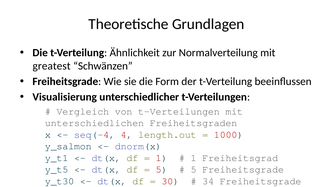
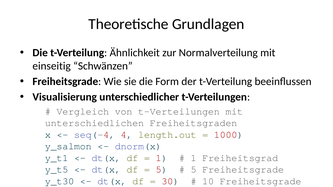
greatest: greatest -> einseitig (52, 66)
34: 34 -> 10 (208, 181)
